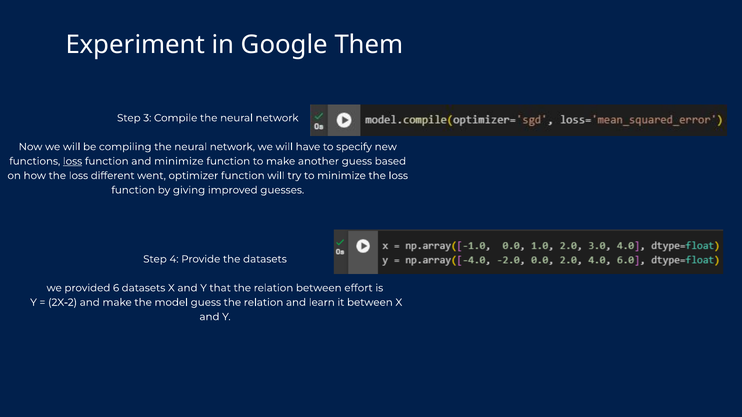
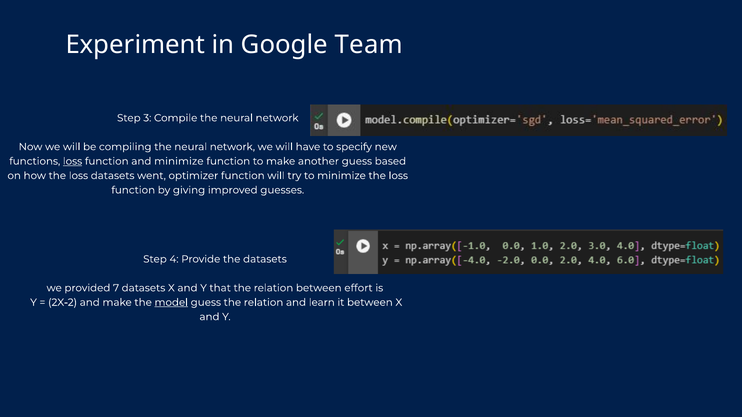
Them: Them -> Team (369, 45)
loss different: different -> datasets (113, 176)
6: 6 -> 7 (116, 288)
model underline: none -> present (171, 303)
